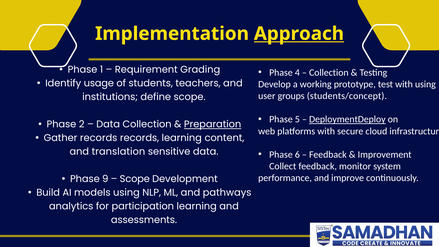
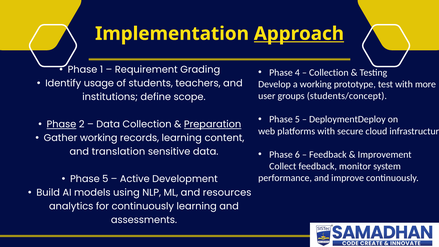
with using: using -> more (425, 84)
DeploymentDeploy underline: present -> none (347, 119)
Phase underline: none -> present (61, 124)
Gather records: records -> working (99, 138)
9: 9 -> 5 (105, 179)
Scope: Scope -> Active (135, 179)
pathways: pathways -> resources (227, 193)
for participation: participation -> continuously (143, 206)
